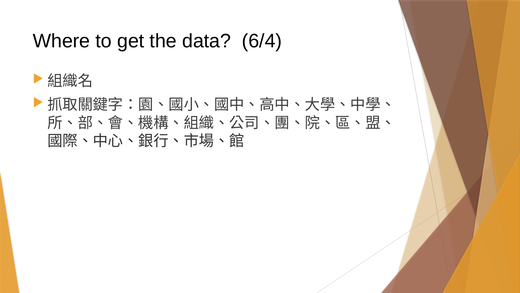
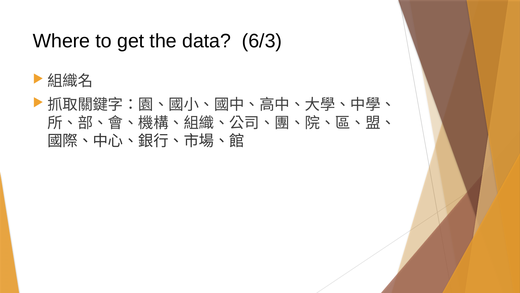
6/4: 6/4 -> 6/3 (262, 41)
